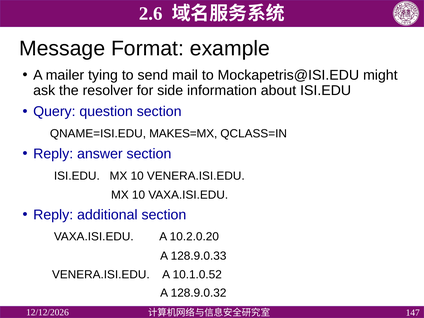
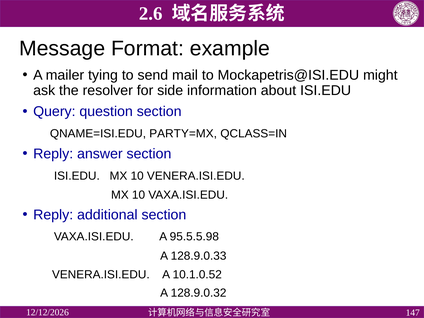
MAKES=MX: MAKES=MX -> PARTY=MX (183, 134)
10.2.0.20: 10.2.0.20 -> 95.5.5.98 (194, 237)
